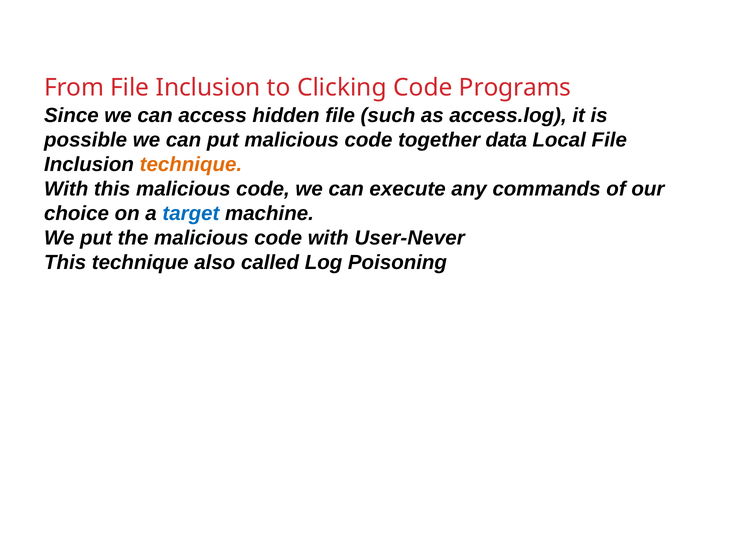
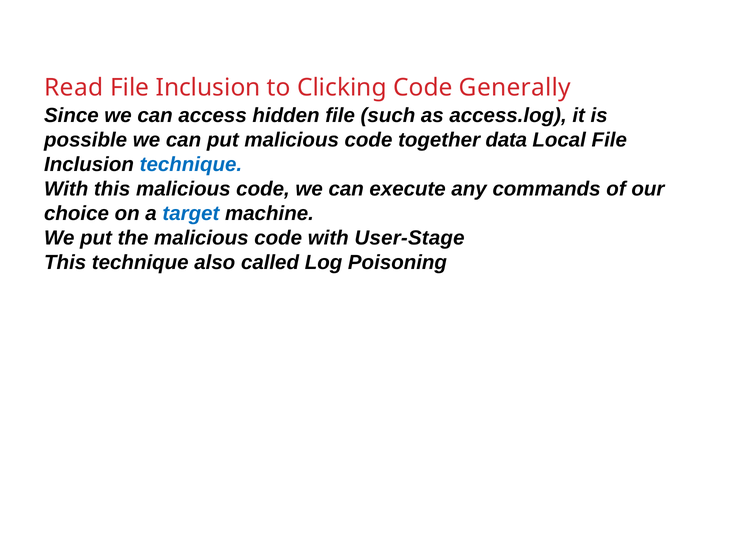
From: From -> Read (74, 88)
Programs: Programs -> Generally (515, 88)
technique colour: orange -> blue (191, 165)
User-Never: User-Never -> User-Stage (410, 239)
